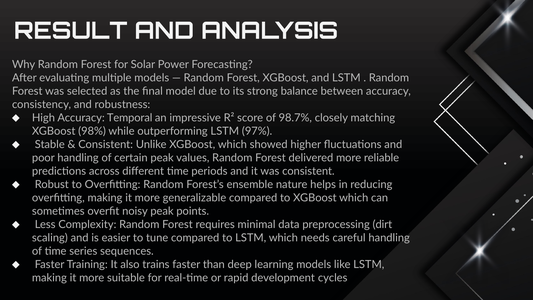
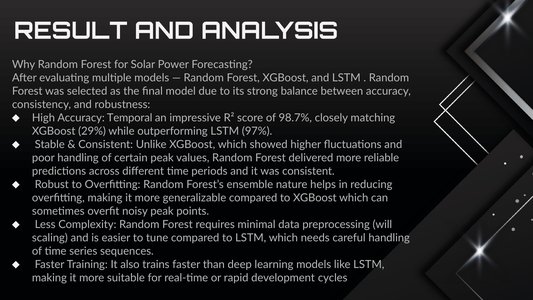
98%: 98% -> 29% (92, 131)
dirt: dirt -> will (382, 224)
